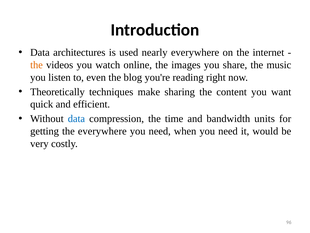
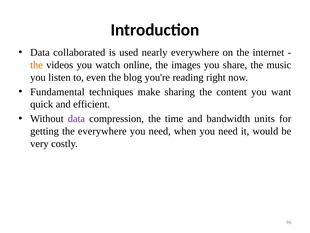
architectures: architectures -> collaborated (79, 52)
Theoretically: Theoretically -> Fundamental (57, 92)
data colour: blue -> purple (76, 119)
